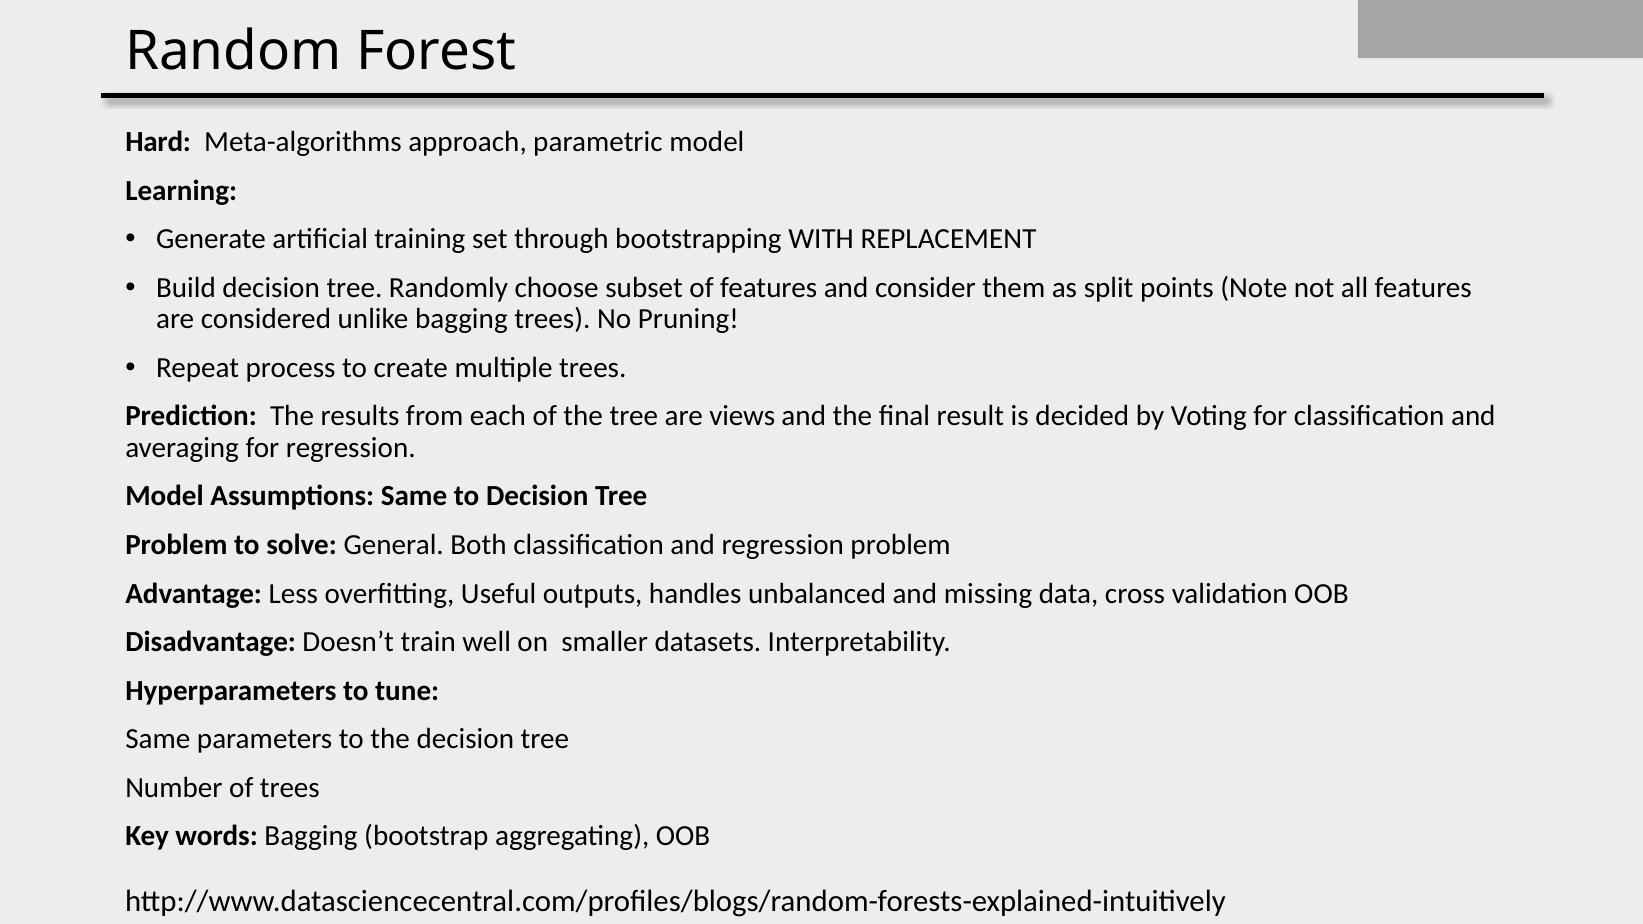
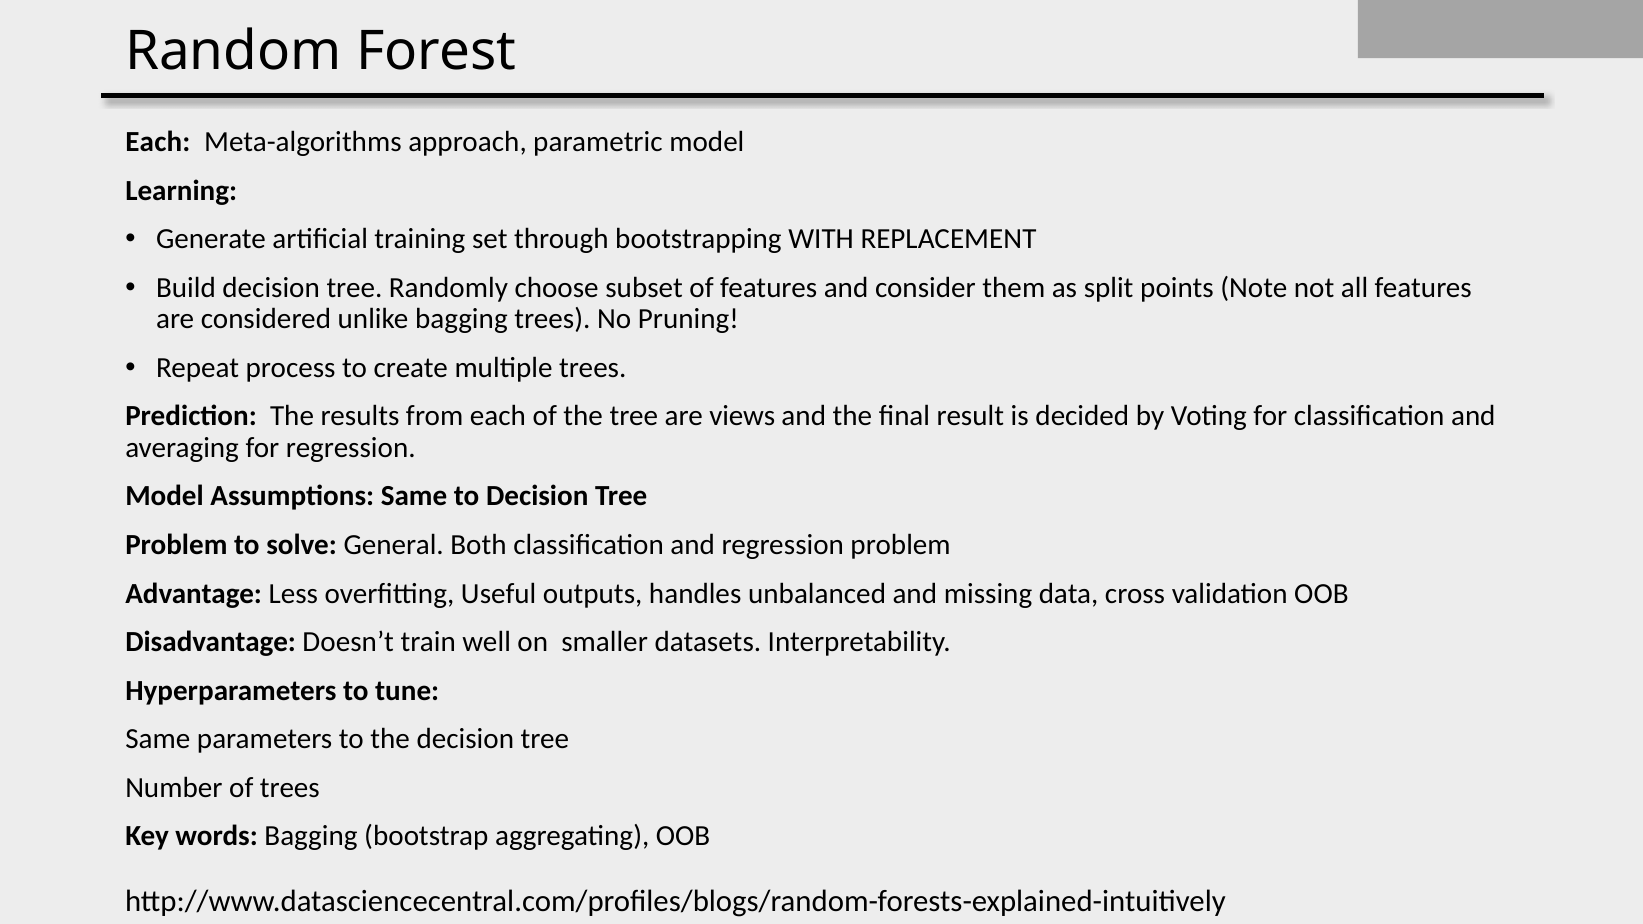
Hard: Hard -> Each (158, 142)
